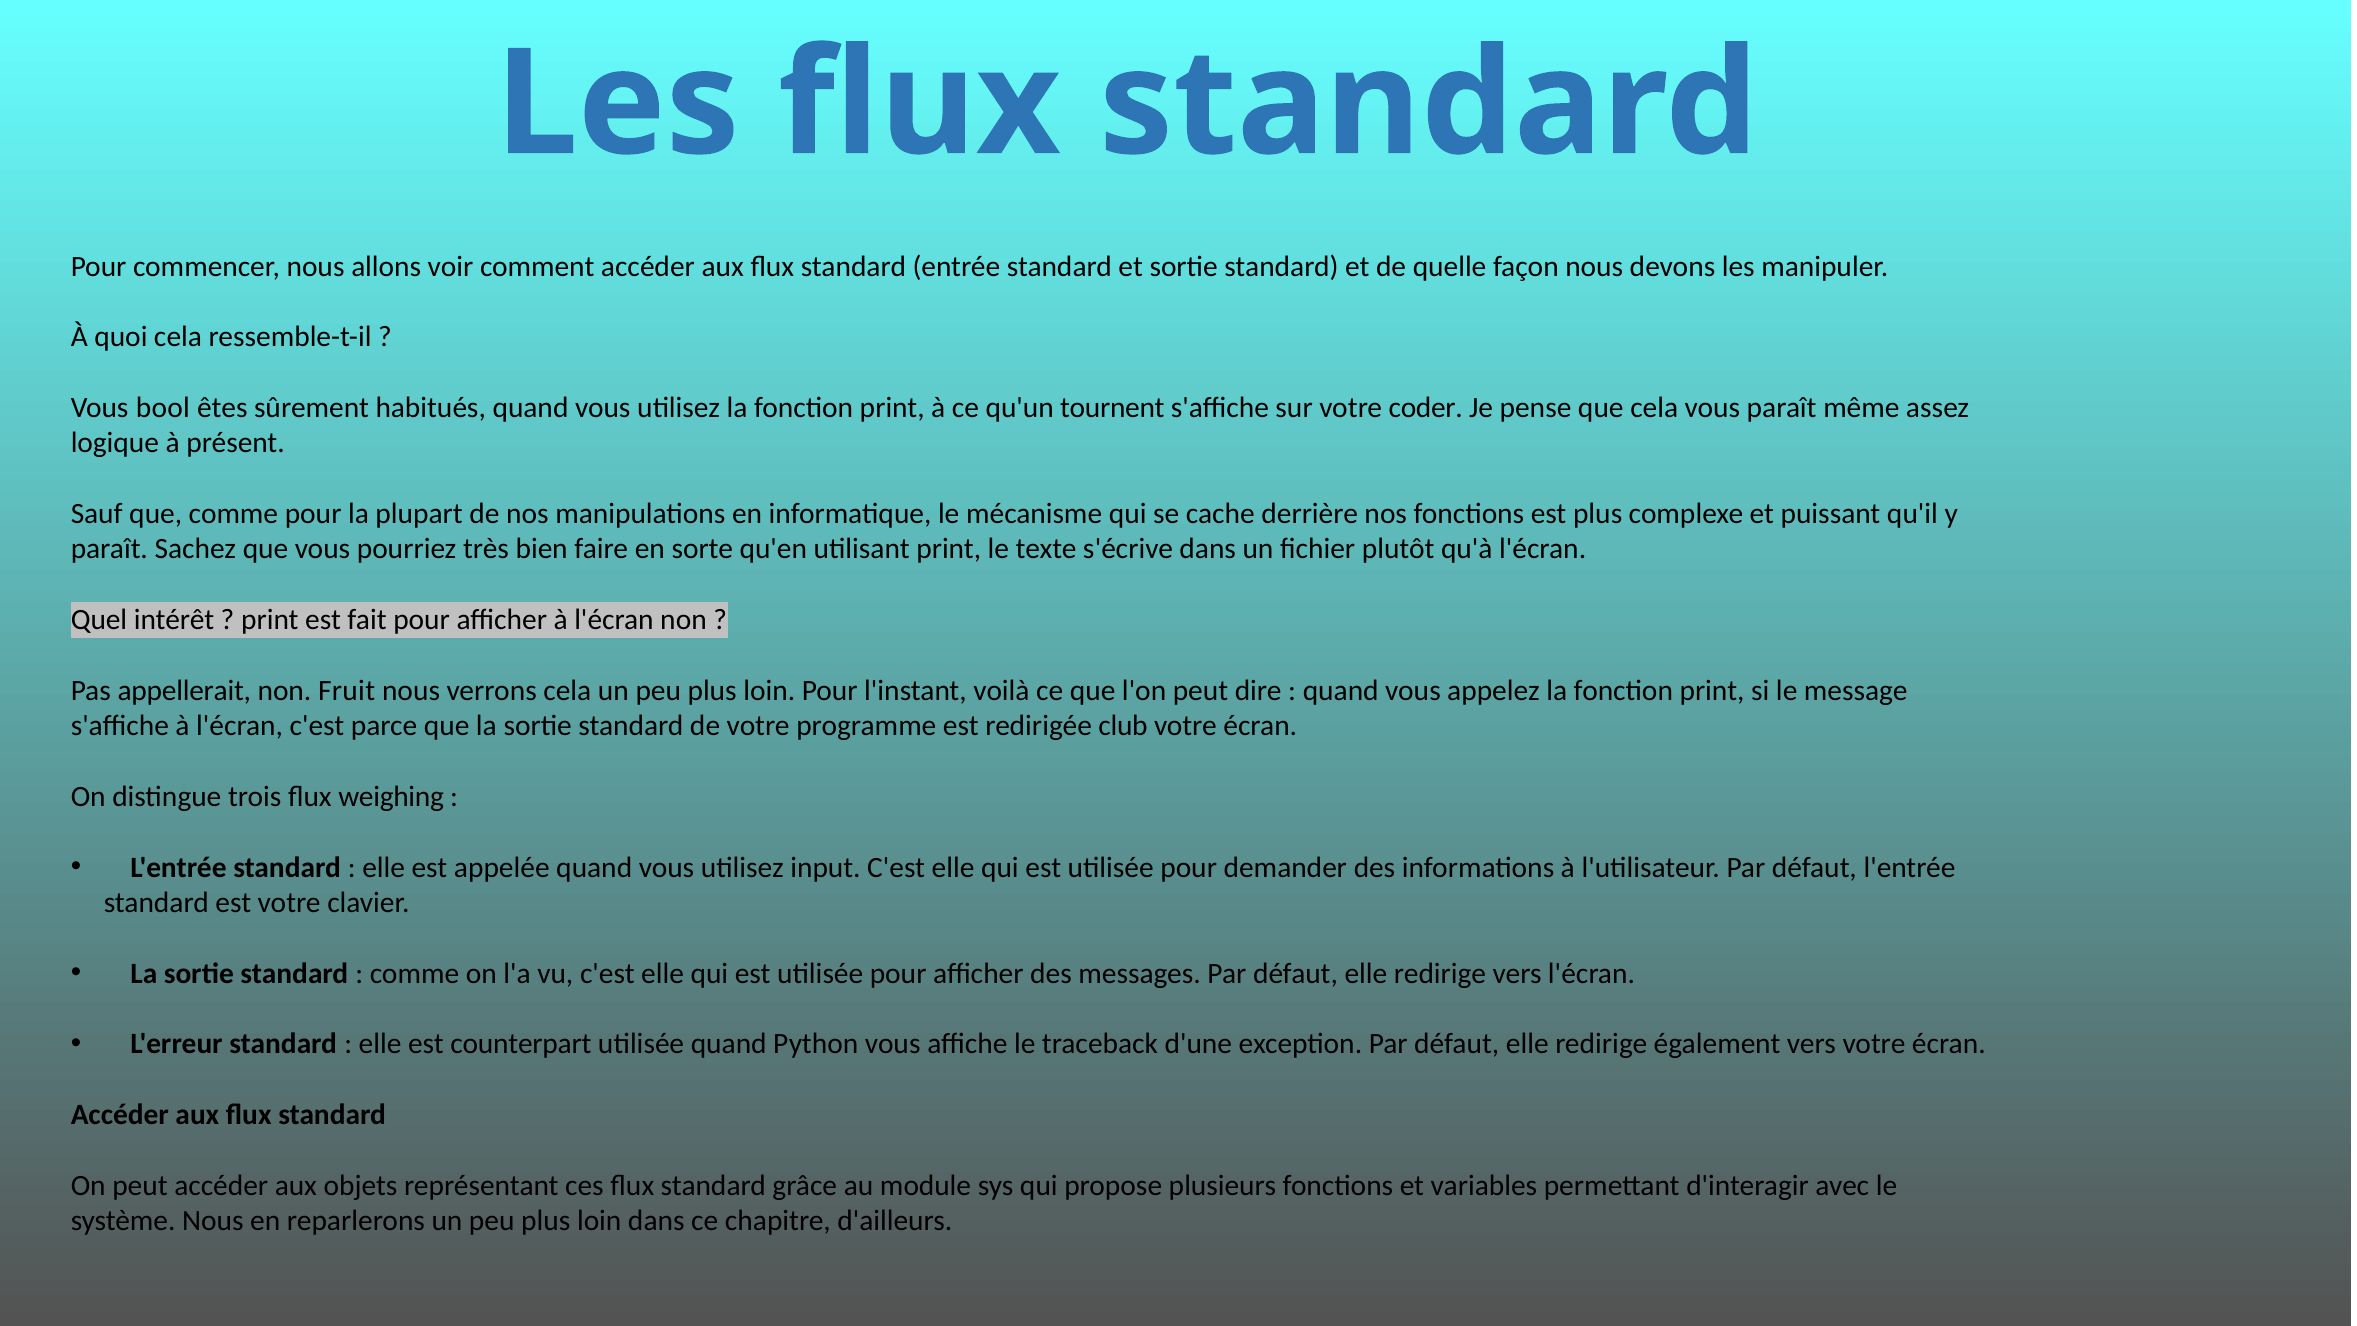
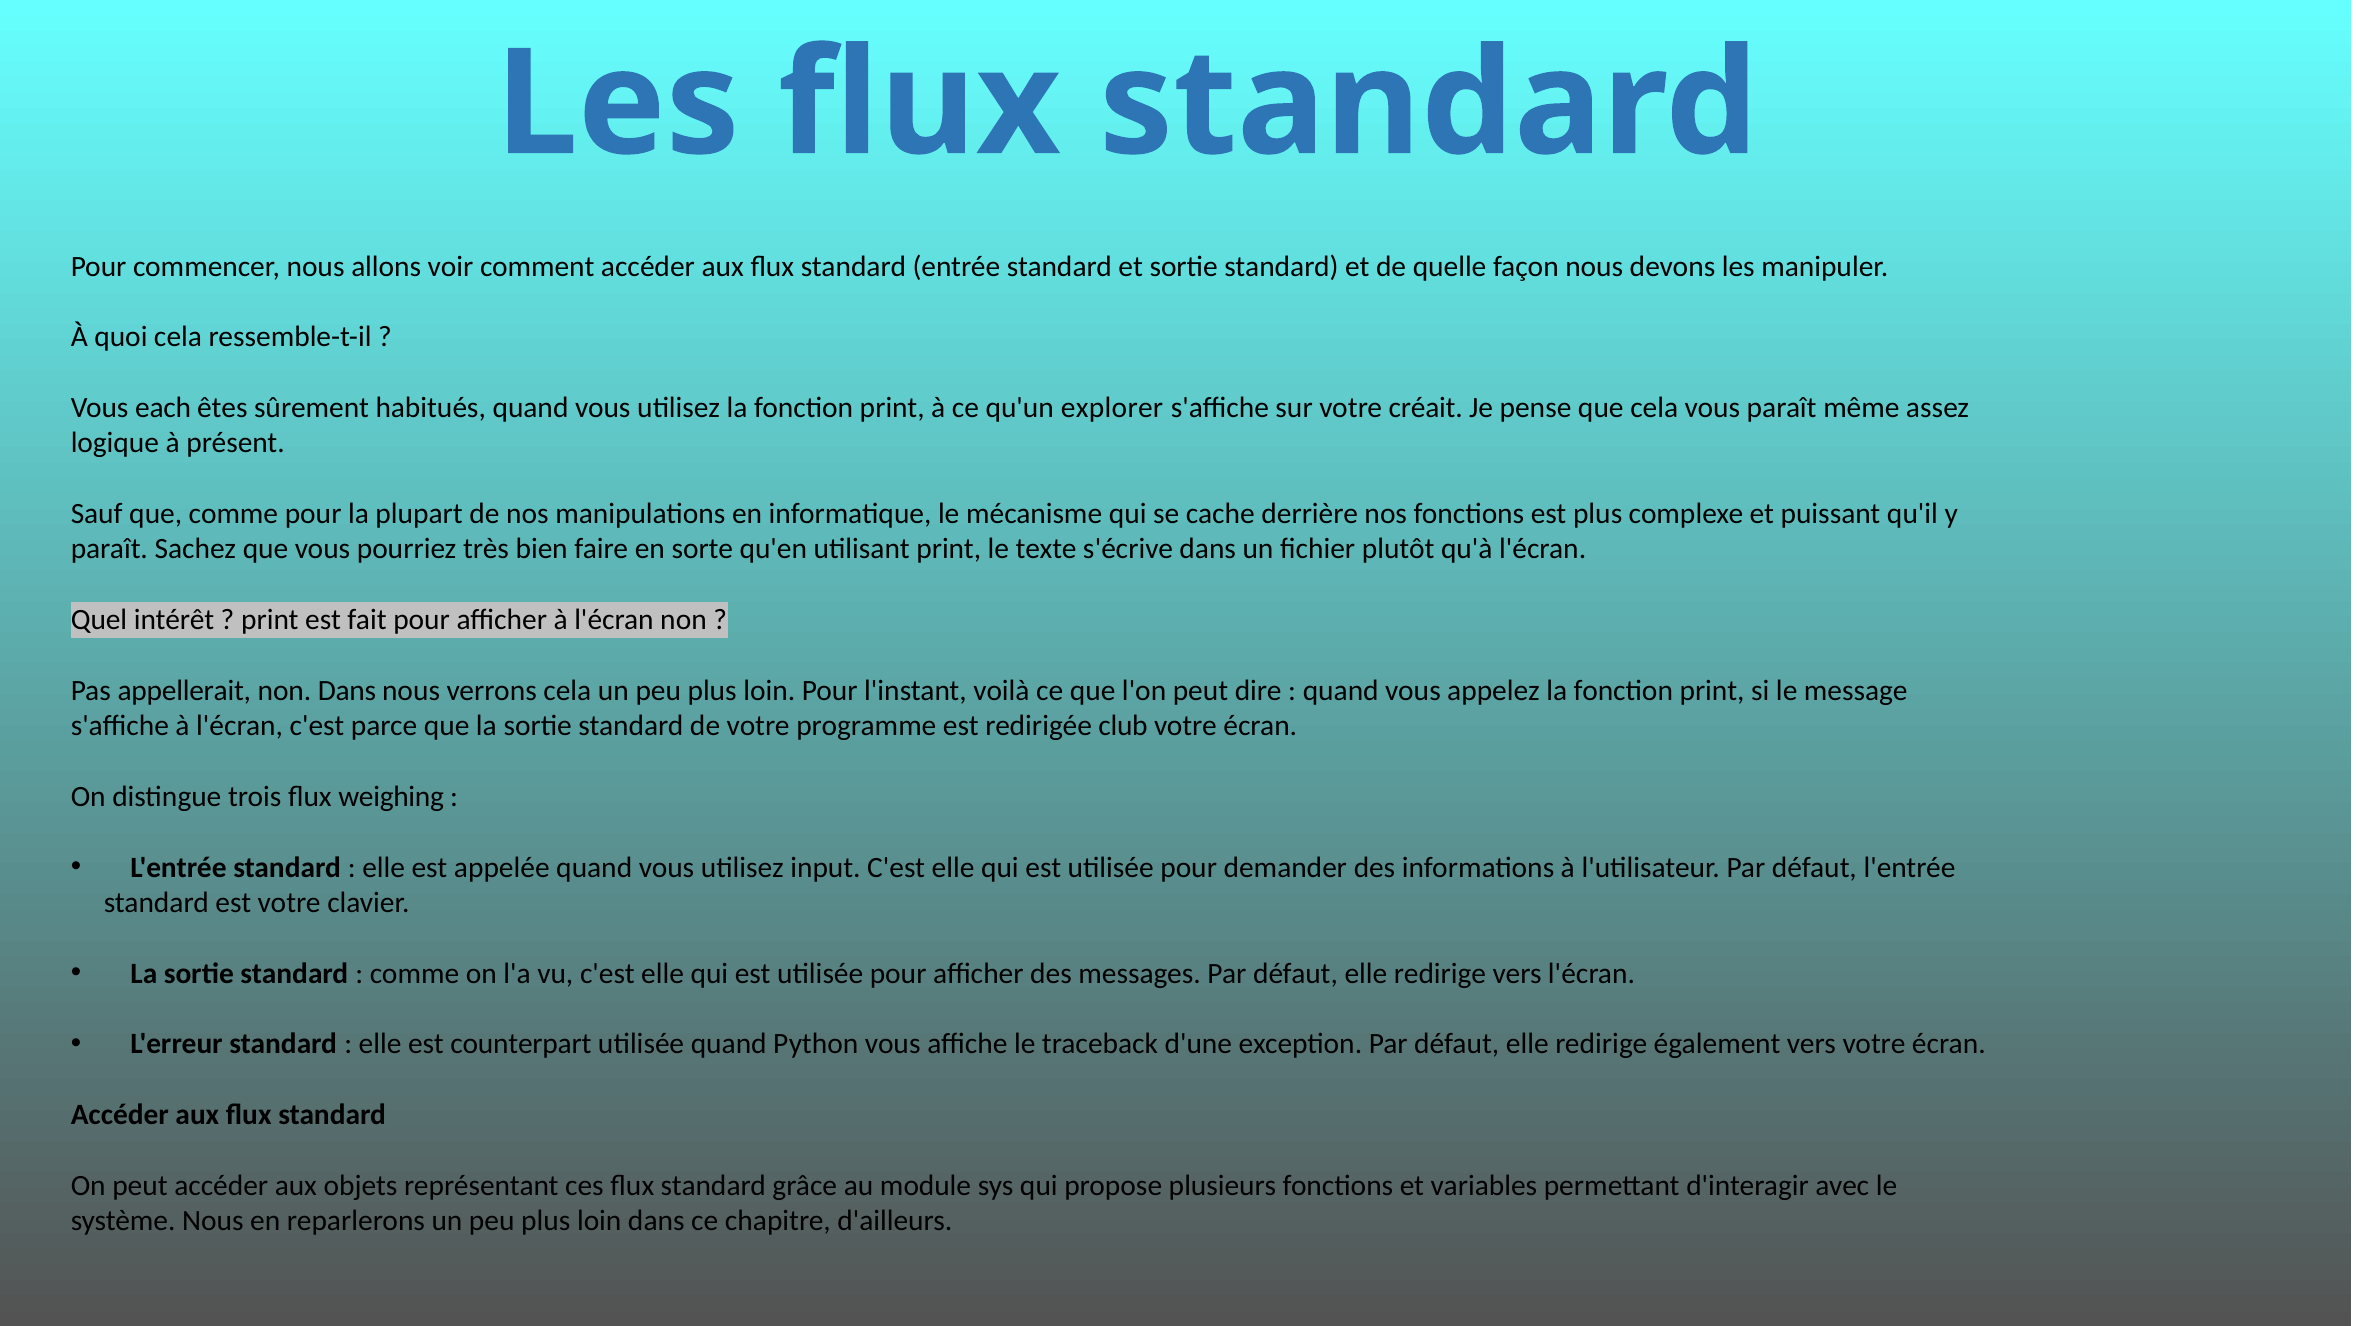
bool: bool -> each (163, 408)
tournent: tournent -> explorer (1112, 408)
coder: coder -> créait (1426, 408)
non Fruit: Fruit -> Dans (347, 691)
